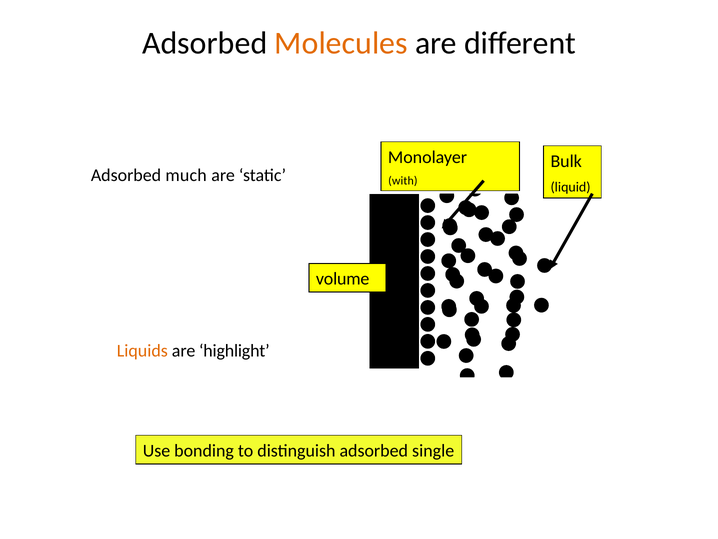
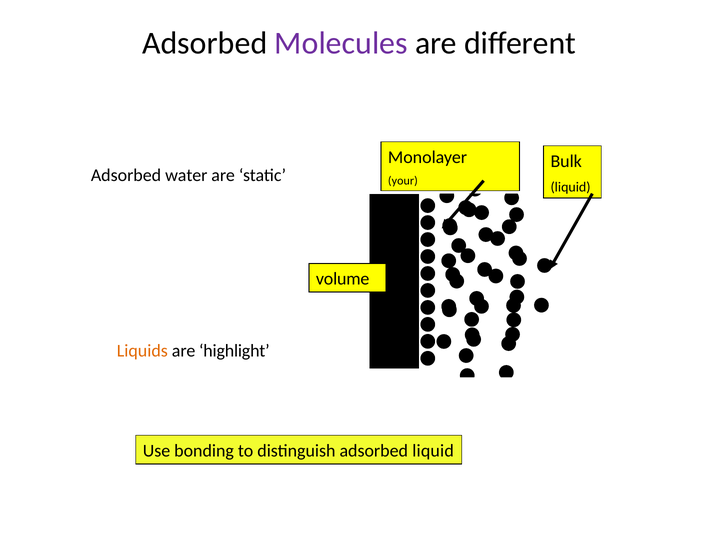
Molecules colour: orange -> purple (341, 43)
much: much -> water (186, 175)
with: with -> your (403, 181)
adsorbed single: single -> liquid (433, 450)
